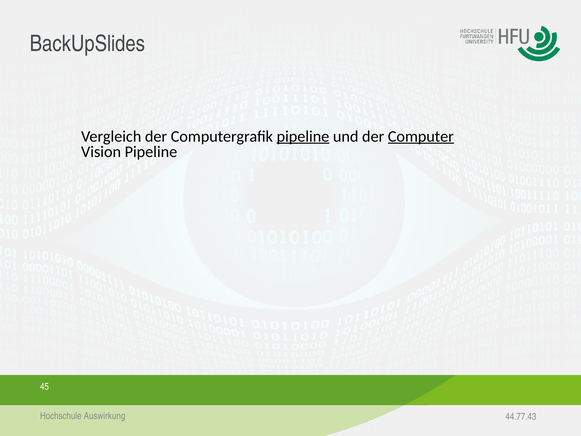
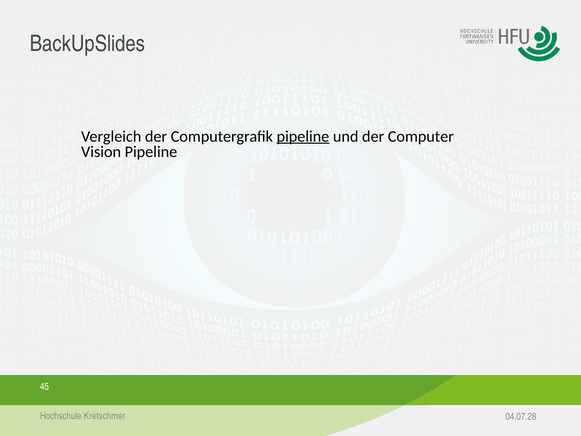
Computer underline: present -> none (421, 136)
Auswirkung: Auswirkung -> Kretschmer (104, 416)
44.77.43: 44.77.43 -> 04.07.28 (521, 416)
